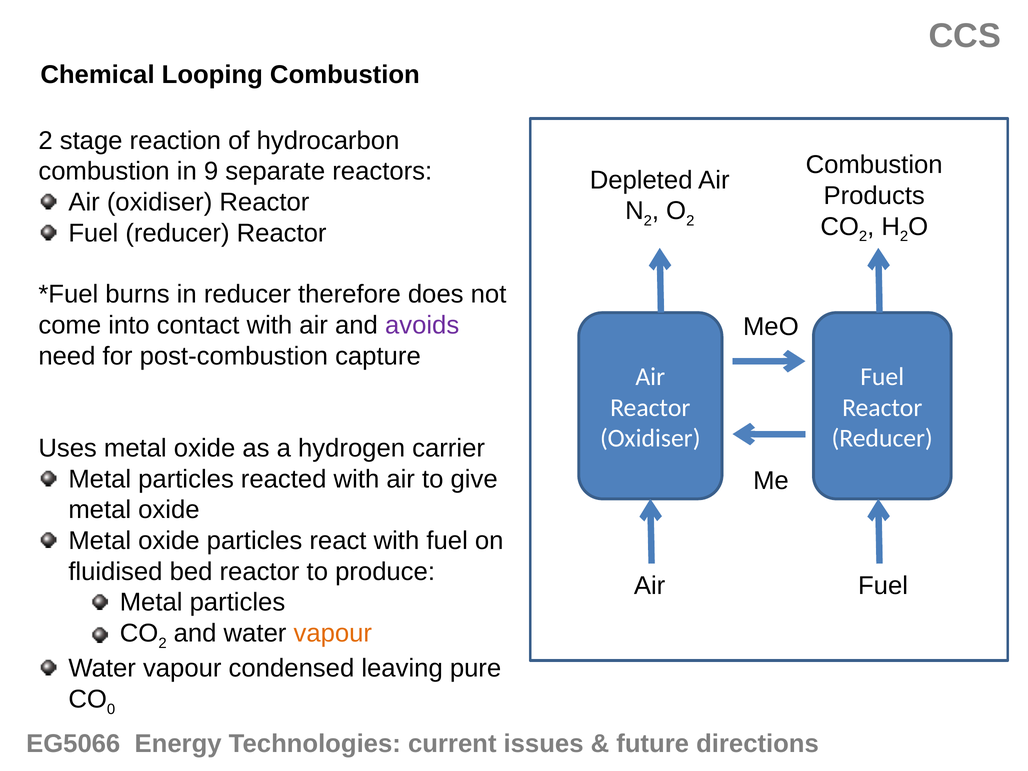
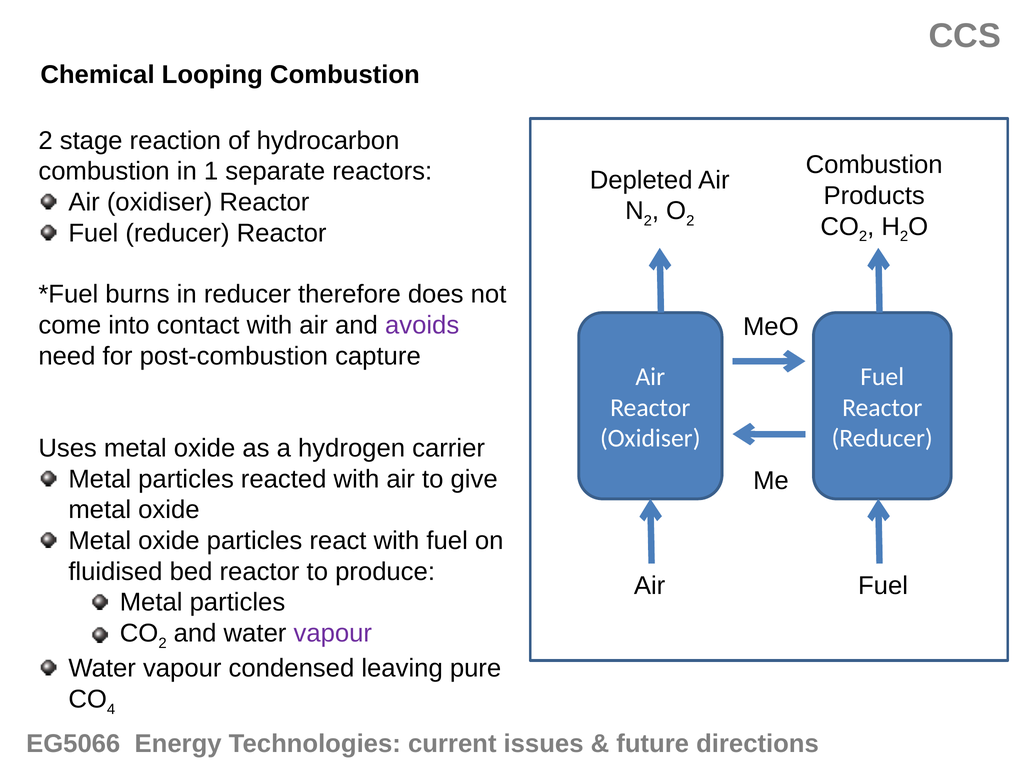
9: 9 -> 1 (211, 171)
vapour colour: orange -> purple (333, 633)
0: 0 -> 4 (111, 709)
